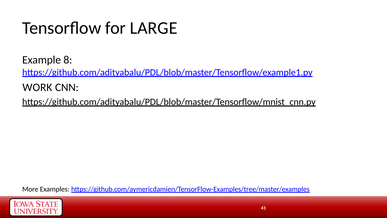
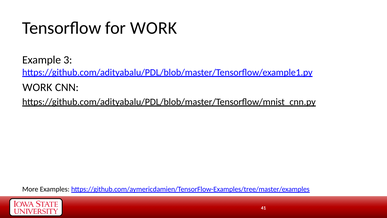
for LARGE: LARGE -> WORK (154, 28)
8: 8 -> 3 (68, 60)
